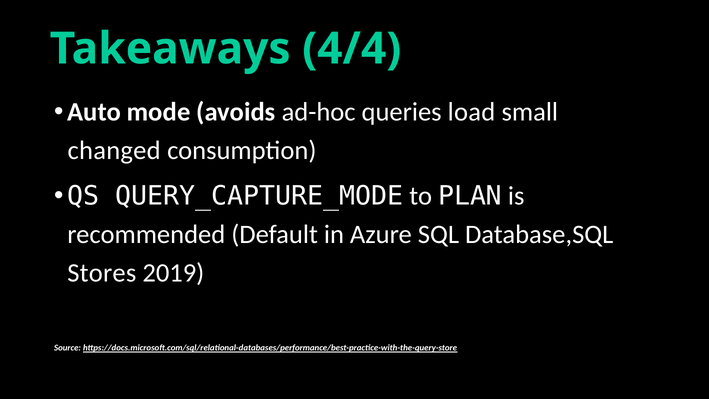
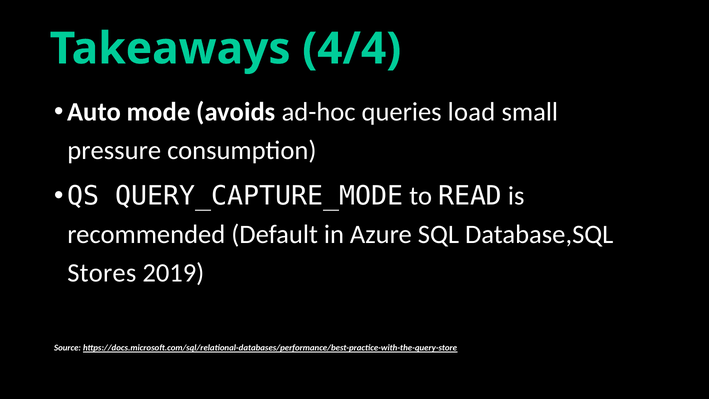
changed: changed -> pressure (114, 150)
PLAN: PLAN -> READ (470, 196)
